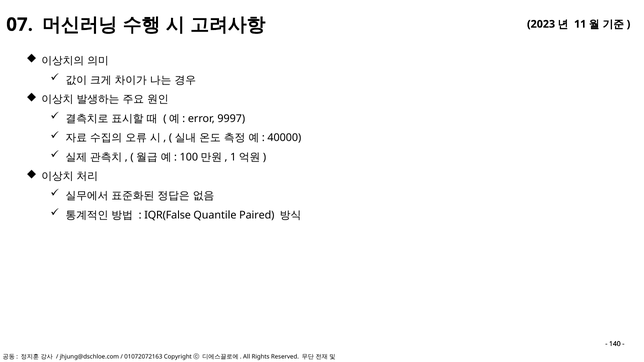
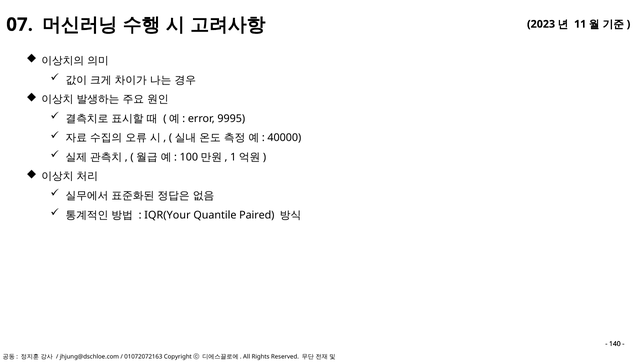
9997: 9997 -> 9995 (231, 119)
IQR(False: IQR(False -> IQR(Your (167, 215)
